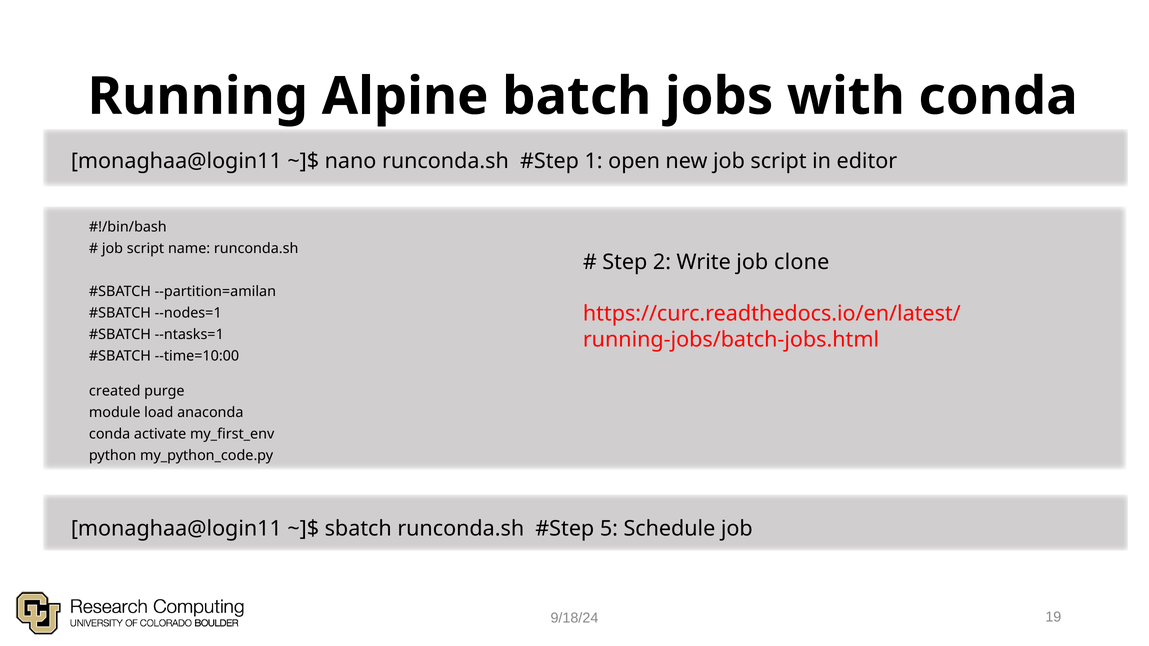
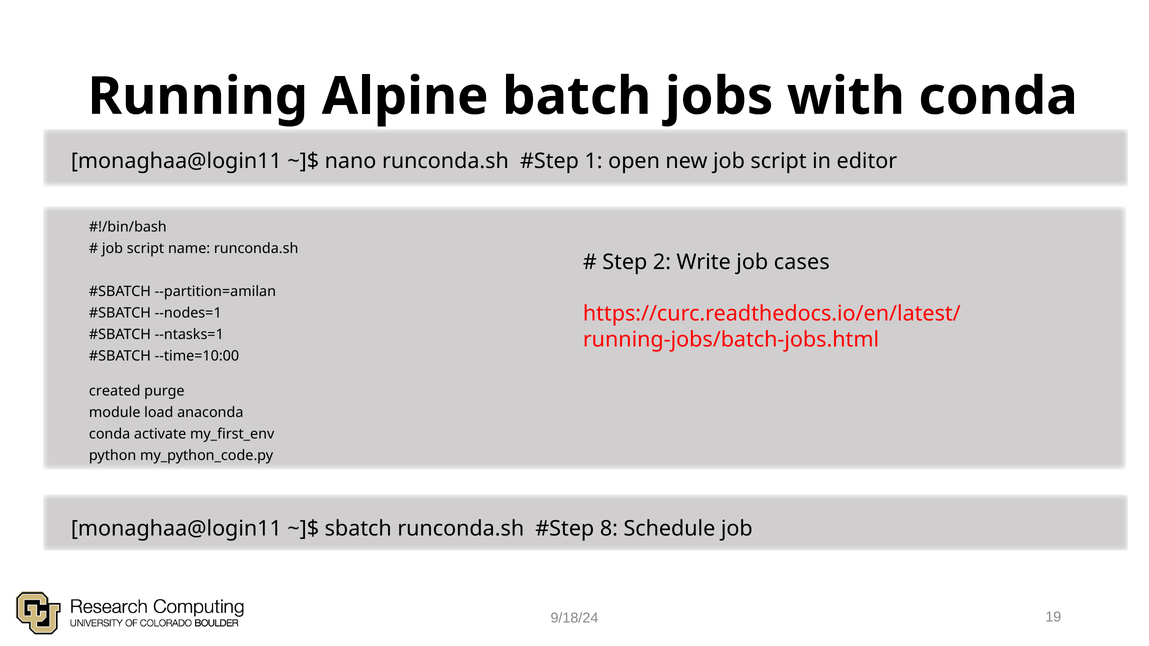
clone: clone -> cases (802, 262)
5: 5 -> 8 (609, 529)
